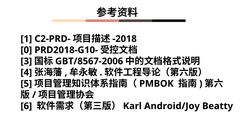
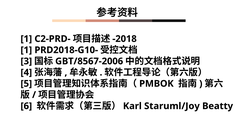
0: 0 -> 1 (26, 50)
Android/Joy: Android/Joy -> Staruml/Joy (172, 106)
